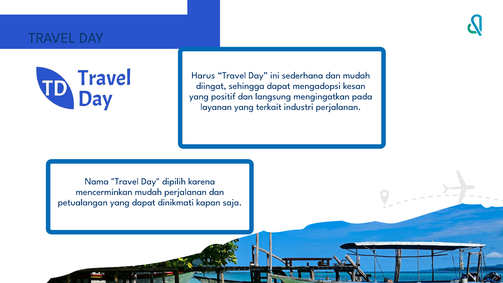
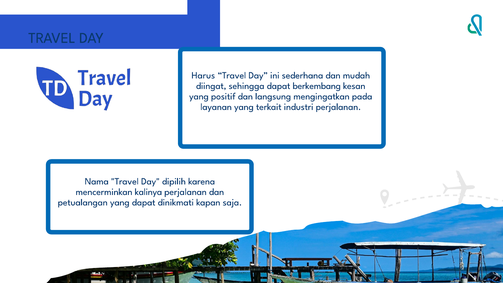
mengadopsi: mengadopsi -> berkembang (317, 86)
mencerminkan mudah: mudah -> kalinya (148, 192)
